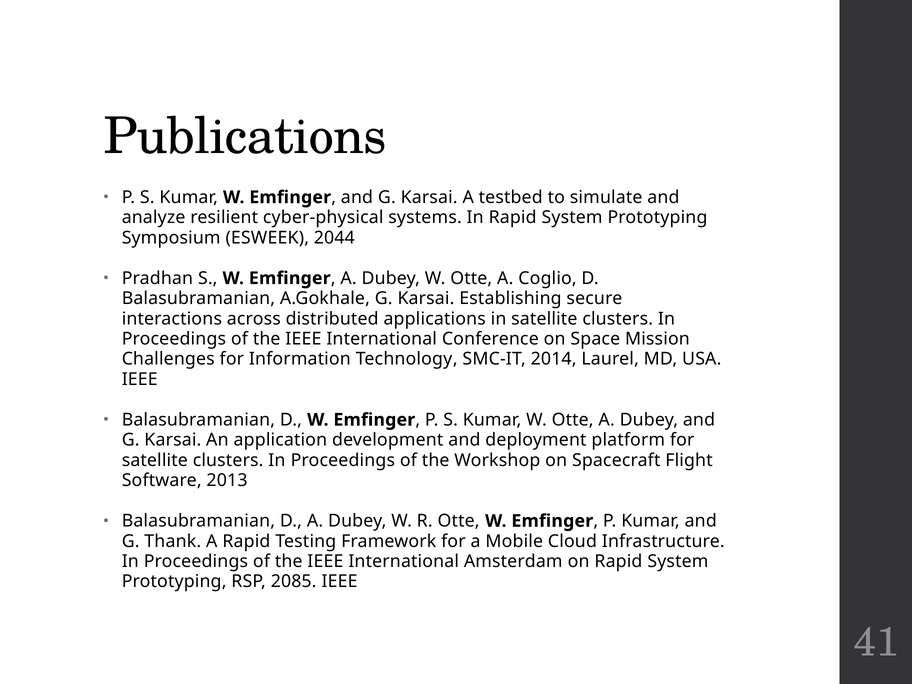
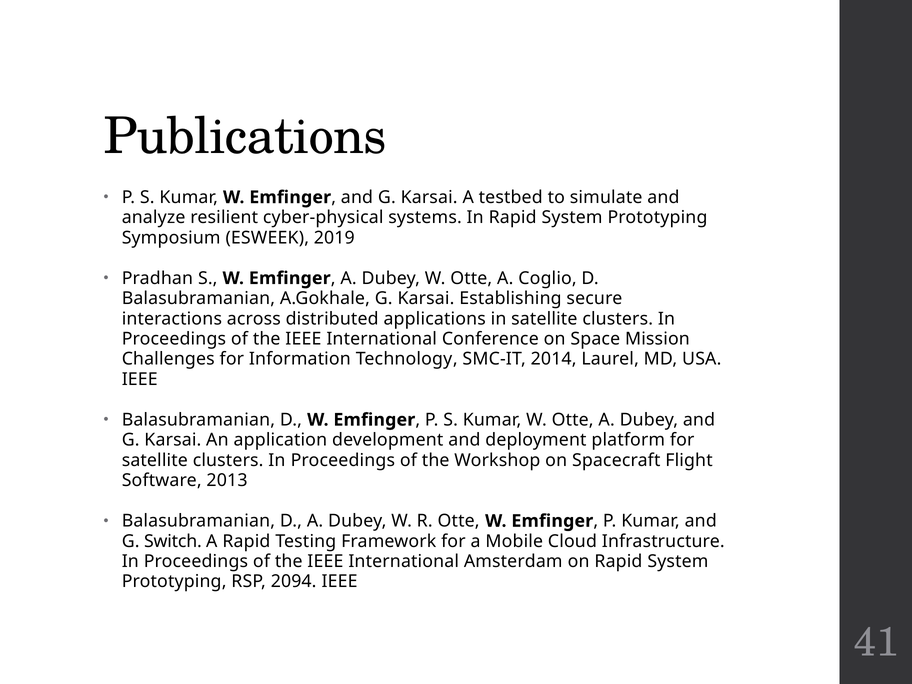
2044: 2044 -> 2019 (334, 238)
Thank: Thank -> Switch (173, 541)
2085: 2085 -> 2094 (294, 582)
